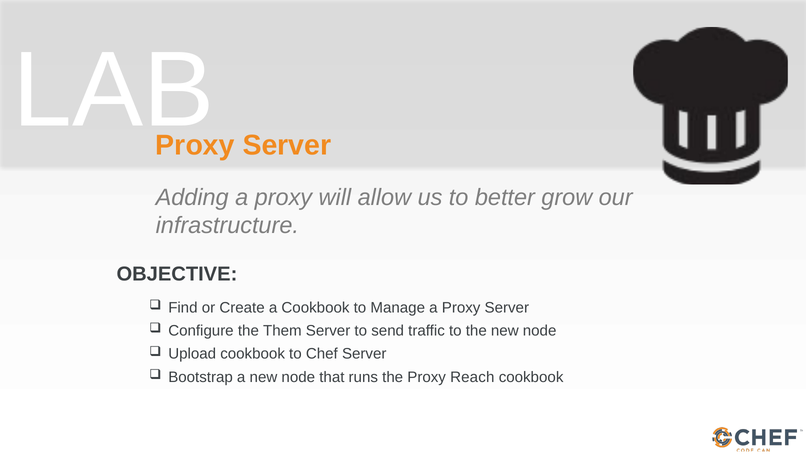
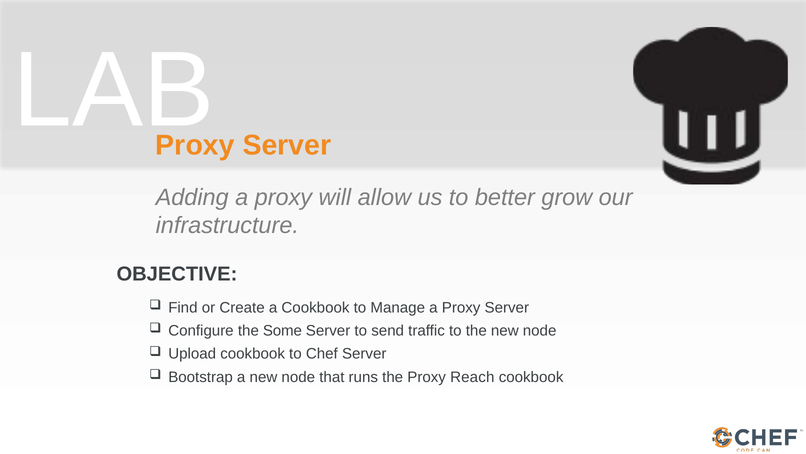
Them: Them -> Some (282, 330)
